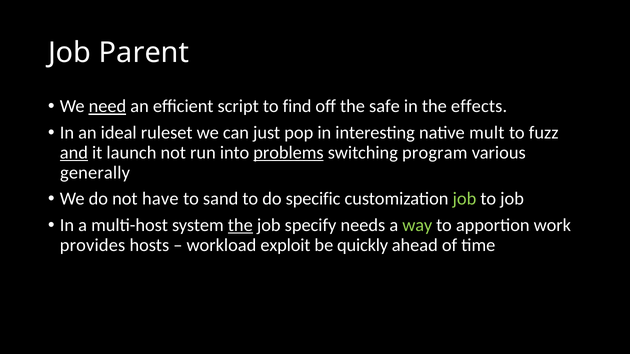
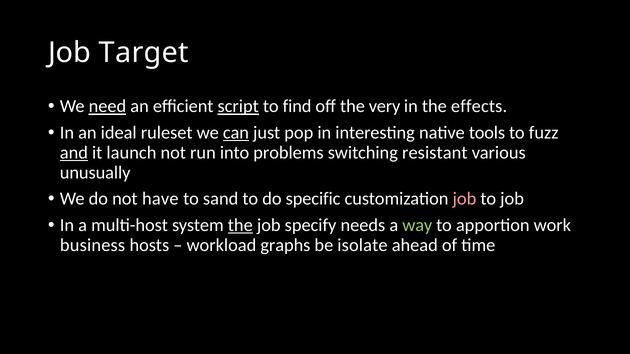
Parent: Parent -> Target (144, 53)
script underline: none -> present (238, 107)
safe: safe -> very (385, 107)
can underline: none -> present (236, 133)
mult: mult -> tools (487, 133)
problems underline: present -> none (289, 153)
program: program -> resistant (435, 153)
generally: generally -> unusually (95, 173)
job colour: light green -> pink (464, 199)
provides: provides -> business (93, 245)
exploit: exploit -> graphs (285, 245)
quickly: quickly -> isolate (362, 245)
